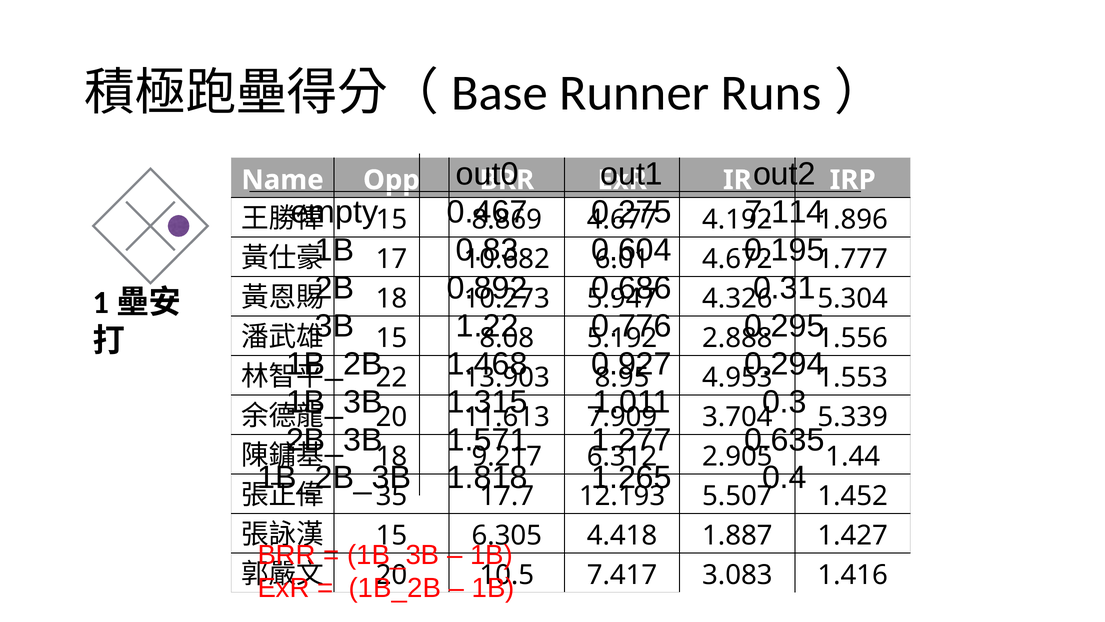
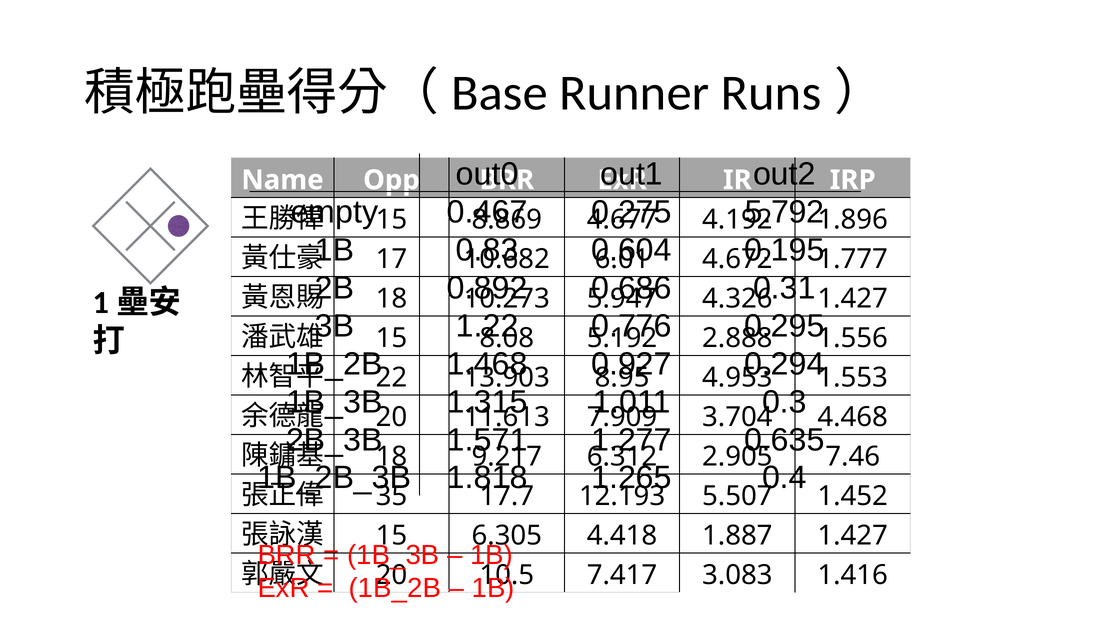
7.114: 7.114 -> 5.792 (785, 212)
4.326 5.304: 5.304 -> 1.427 (853, 298)
5.339: 5.339 -> 4.468 (853, 417)
1.44: 1.44 -> 7.46 (853, 456)
